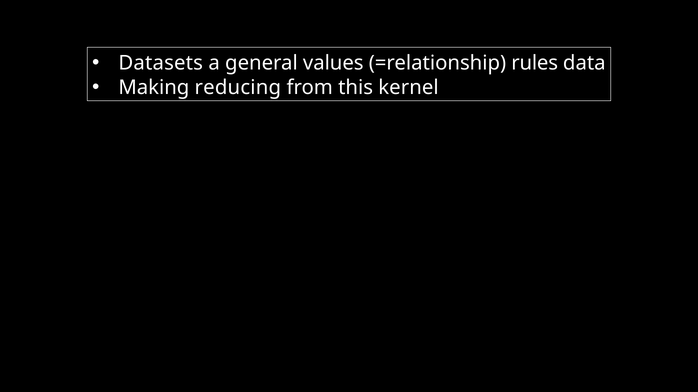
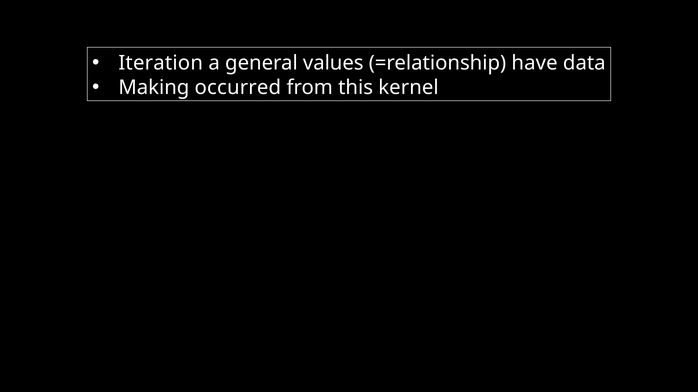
Datasets: Datasets -> Iteration (161, 63)
rules: rules -> have (535, 63)
reducing: reducing -> occurred (238, 88)
